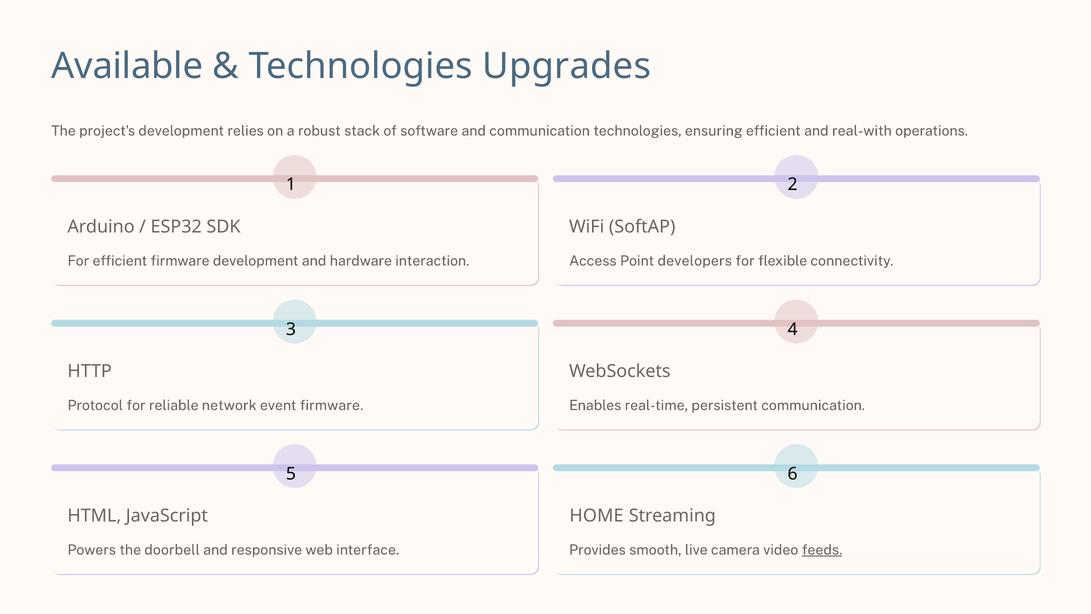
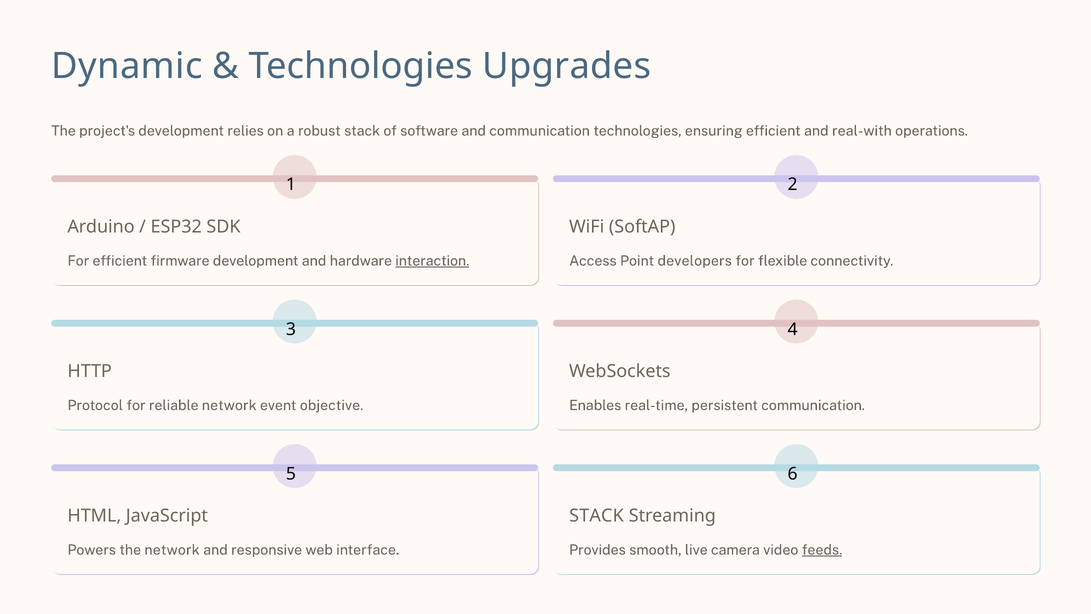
Available: Available -> Dynamic (127, 66)
interaction underline: none -> present (432, 261)
event firmware: firmware -> objective (332, 405)
HOME: HOME -> STACK (597, 516)
the doorbell: doorbell -> network (172, 550)
